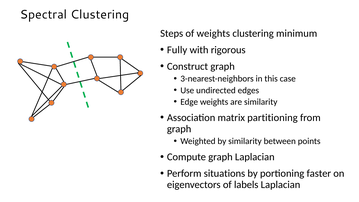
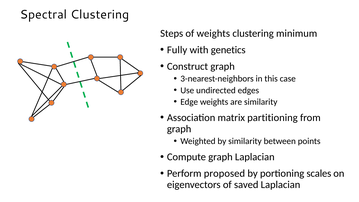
rigorous: rigorous -> genetics (228, 50)
situations: situations -> proposed (224, 173)
faster: faster -> scales (319, 173)
labels: labels -> saved (246, 185)
